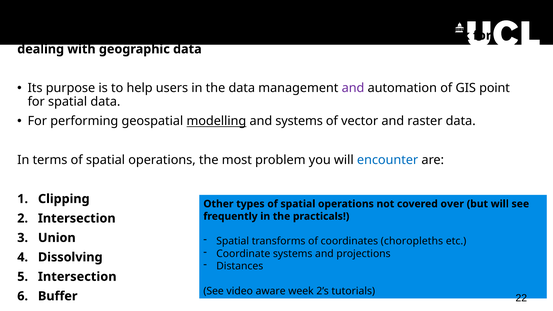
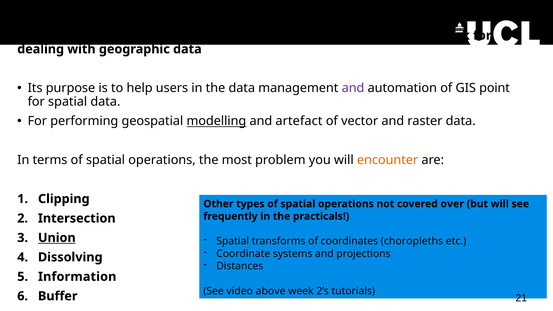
and systems: systems -> artefact (299, 121)
encounter colour: blue -> orange (388, 160)
Union underline: none -> present (57, 238)
Intersection: Intersection -> Information (77, 277)
aware: aware -> above (271, 291)
22: 22 -> 21 (521, 298)
